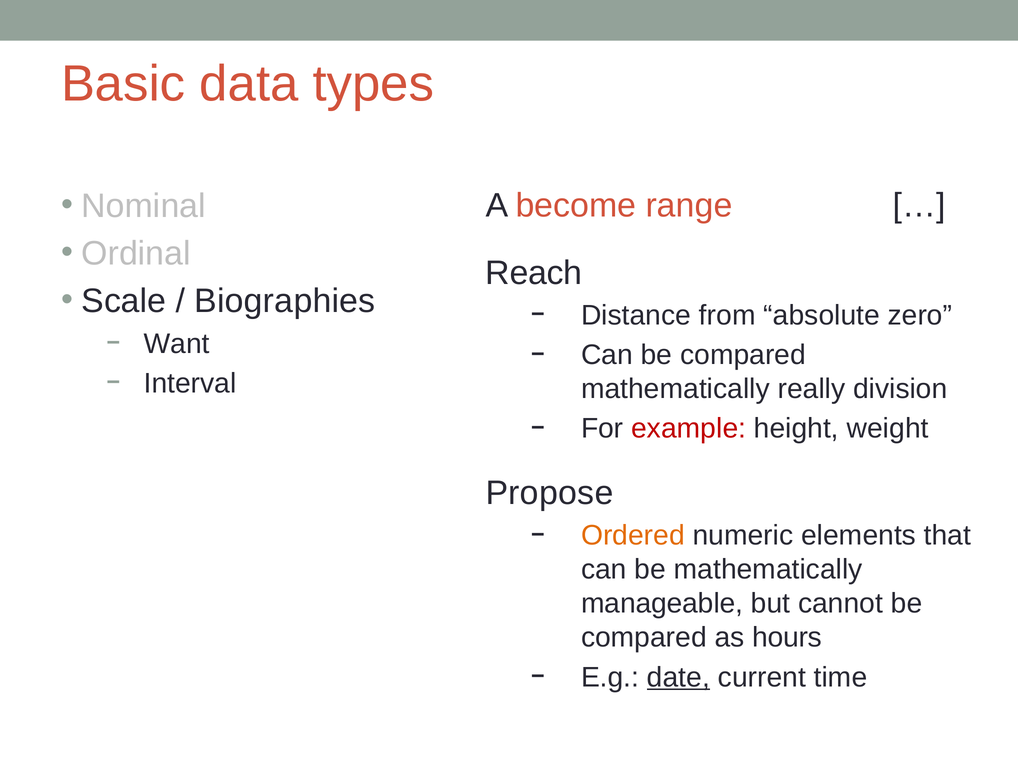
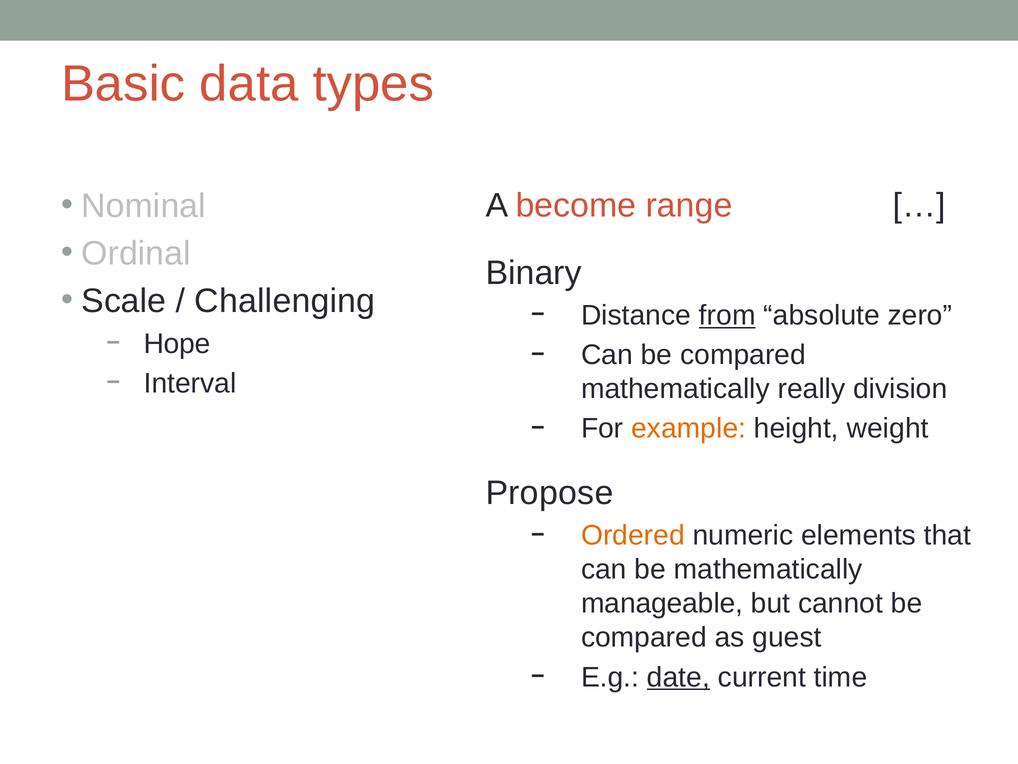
Reach: Reach -> Binary (534, 273)
Biographies: Biographies -> Challenging (285, 301)
from underline: none -> present (727, 315)
Want: Want -> Hope (177, 344)
example colour: red -> orange (689, 428)
hours: hours -> guest (787, 637)
